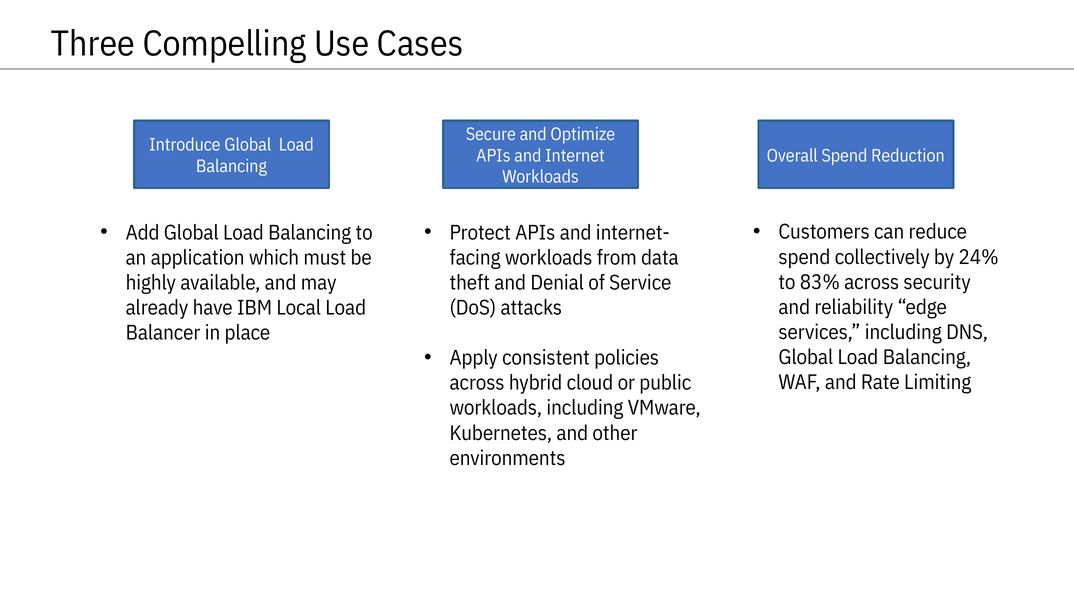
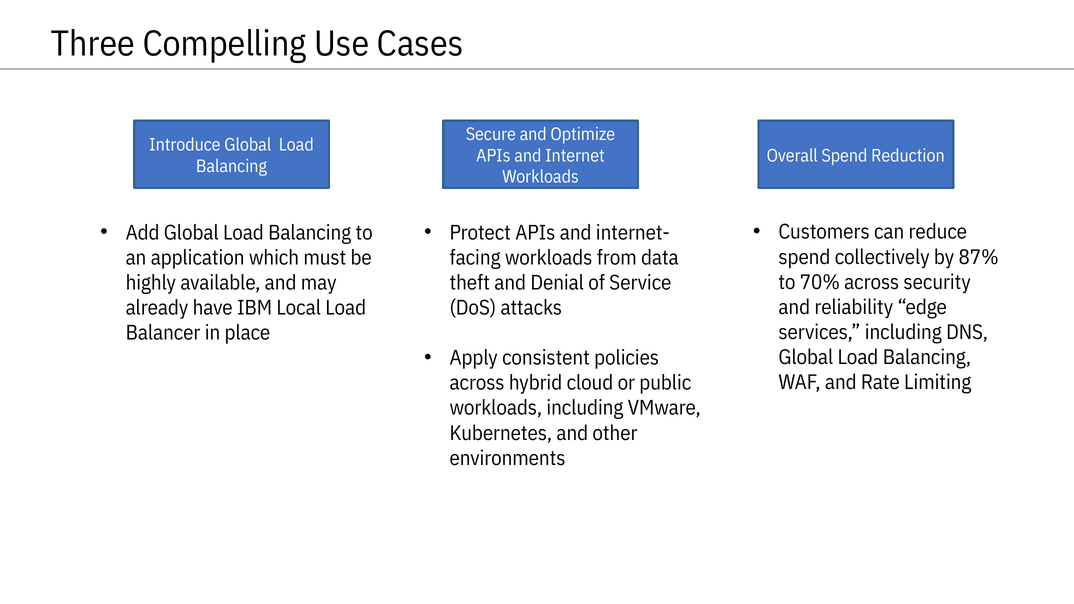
24%: 24% -> 87% (979, 257)
83%: 83% -> 70% (820, 282)
